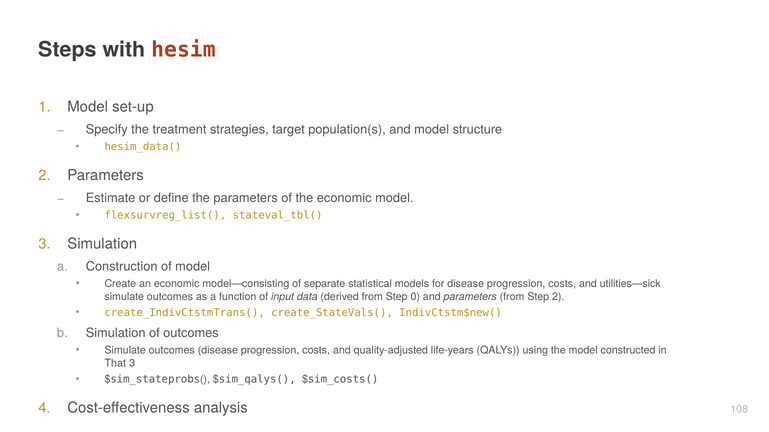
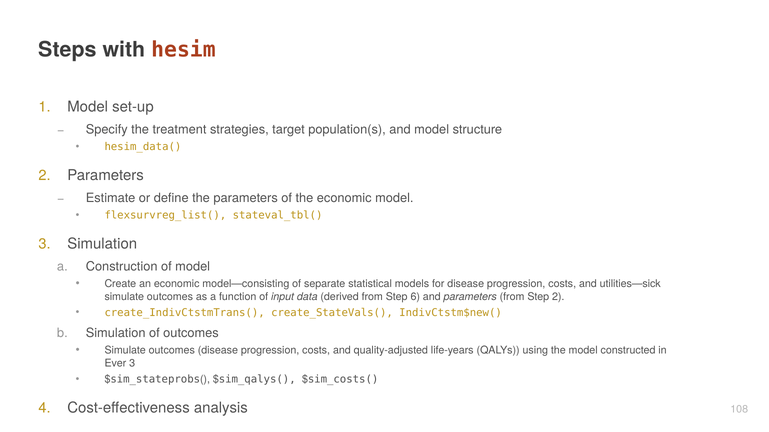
0: 0 -> 6 (415, 297)
That: That -> Ever (115, 364)
